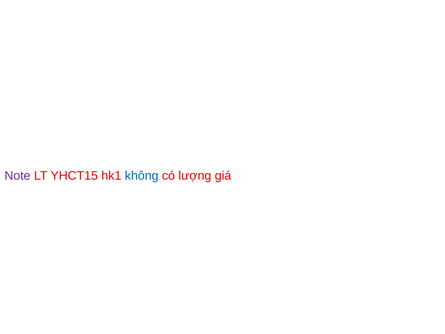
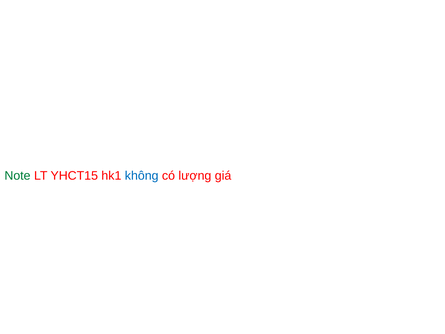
Note colour: purple -> green (17, 176)
